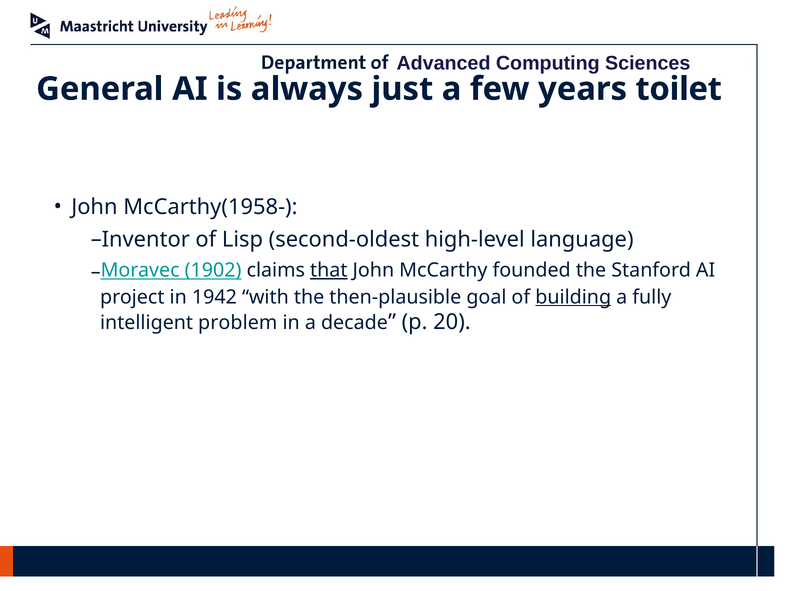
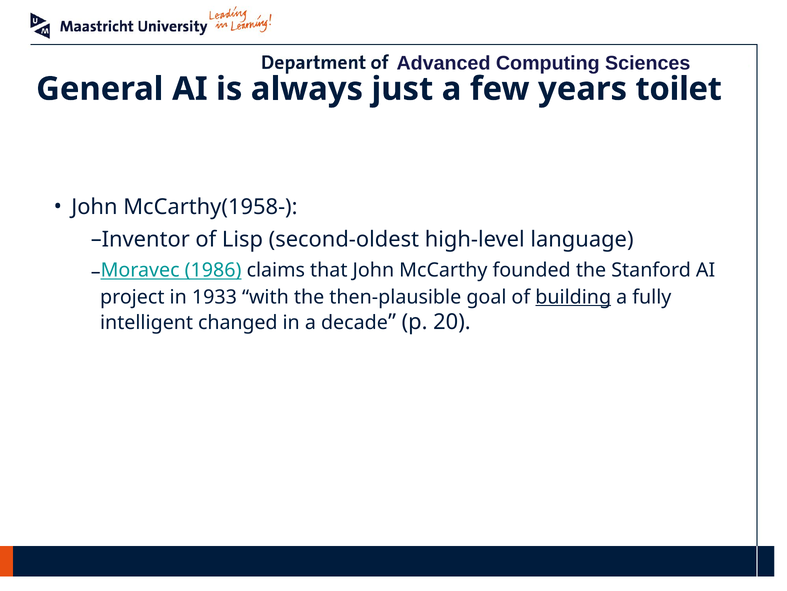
1902: 1902 -> 1986 (213, 270)
that underline: present -> none (329, 270)
1942: 1942 -> 1933 (214, 297)
problem: problem -> changed (238, 322)
